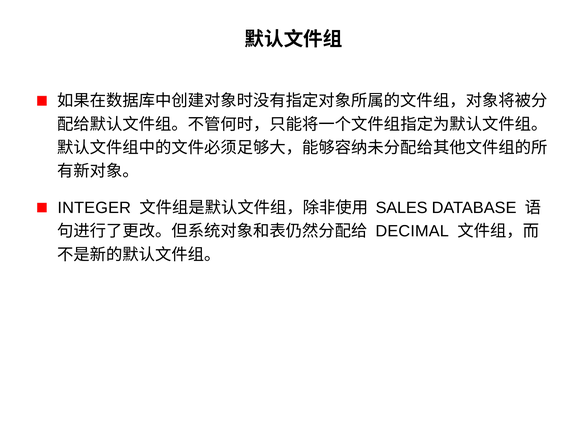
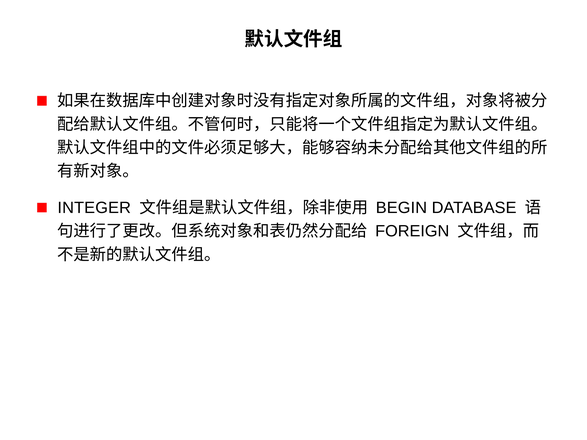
SALES: SALES -> BEGIN (401, 208)
DECIMAL: DECIMAL -> FOREIGN (412, 231)
